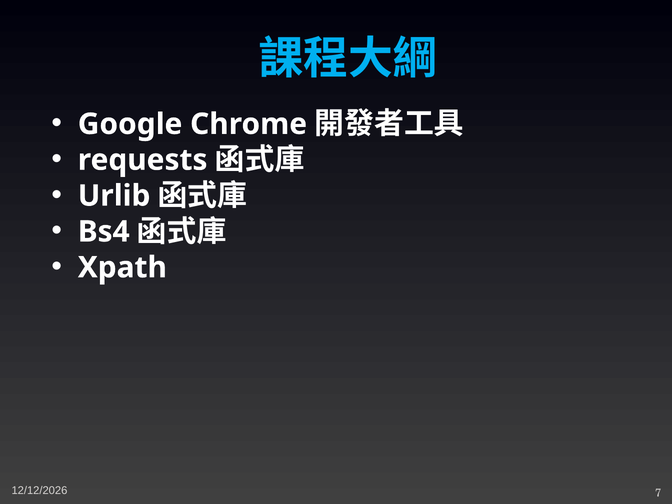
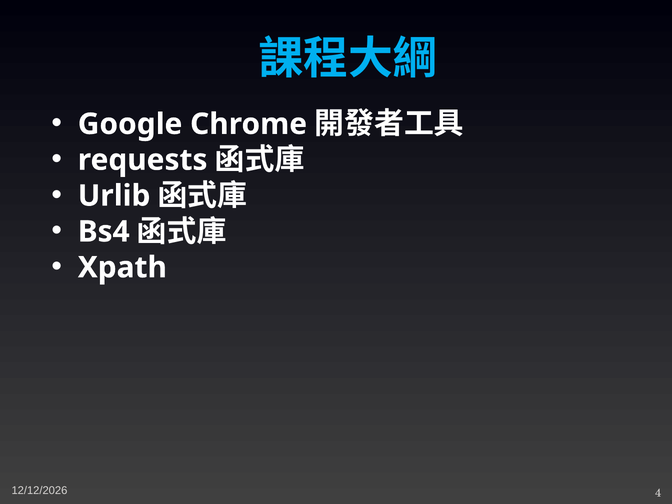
7: 7 -> 4 (658, 493)
